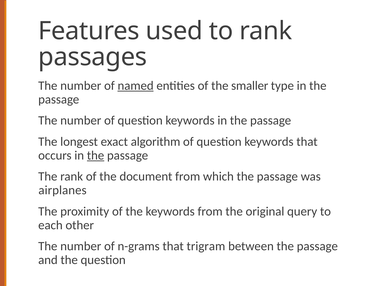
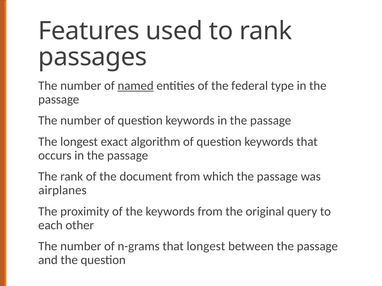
smaller: smaller -> federal (250, 86)
the underline: present -> none (96, 156)
that trigram: trigram -> longest (206, 247)
